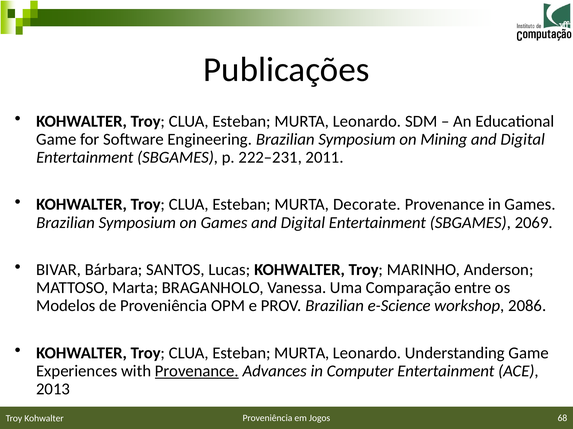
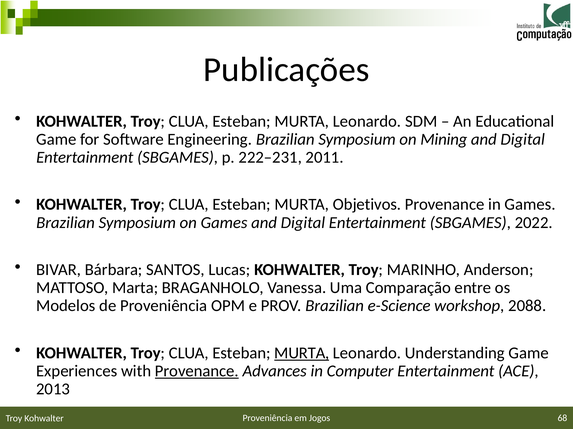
Decorate: Decorate -> Objetivos (367, 205)
2069: 2069 -> 2022 (534, 223)
2086: 2086 -> 2088 (527, 306)
MURTA underline: none -> present (302, 354)
